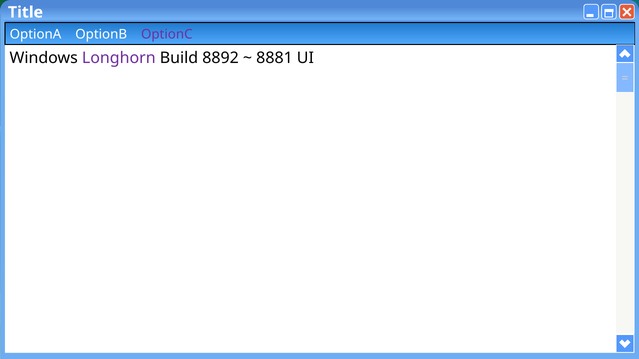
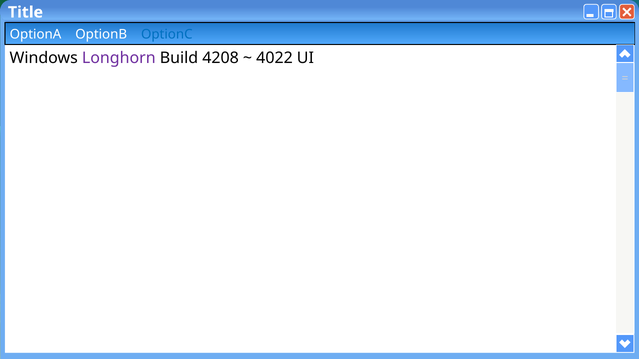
OptionC colour: purple -> blue (167, 34)
8892: 8892 -> 4208 (221, 58)
8881: 8881 -> 4022 (275, 58)
